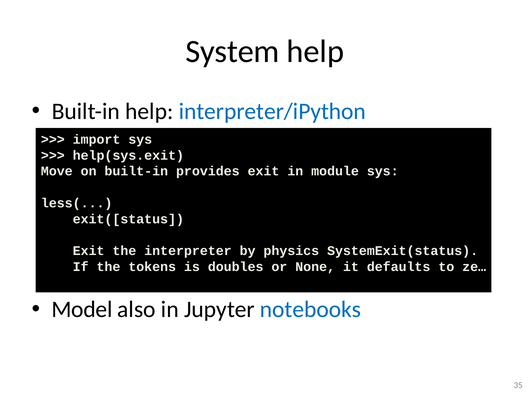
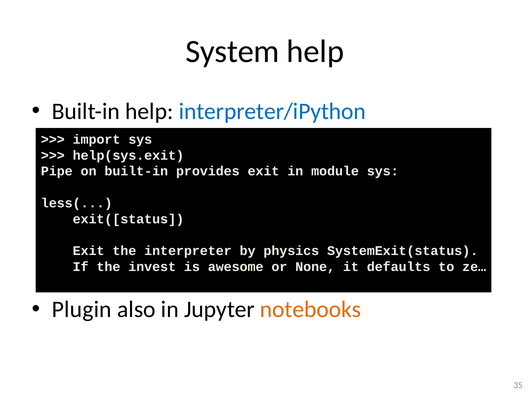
Move: Move -> Pipe (57, 171)
tokens: tokens -> invest (152, 266)
doubles: doubles -> awesome (236, 266)
Model: Model -> Plugin (82, 309)
notebooks colour: blue -> orange (311, 309)
